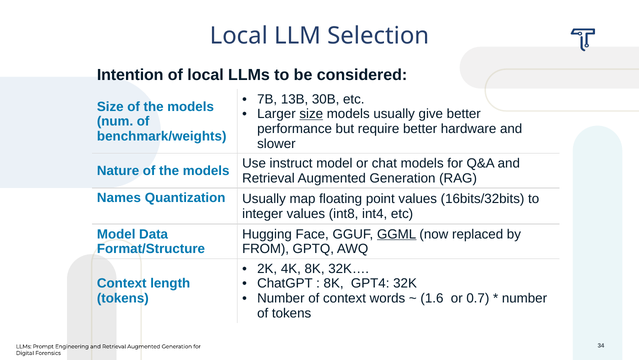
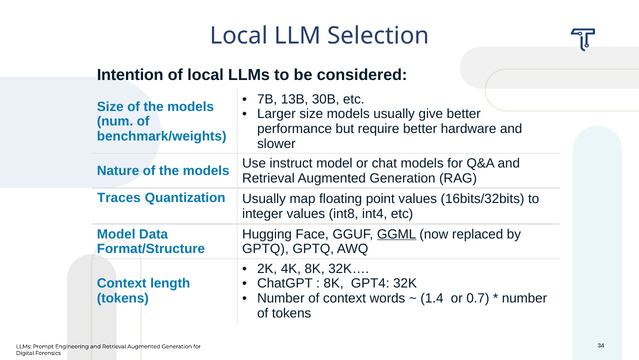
size underline: present -> none (311, 114)
Names: Names -> Traces (119, 198)
FROM: FROM -> GPTQ (265, 249)
1.6: 1.6 -> 1.4 (432, 298)
